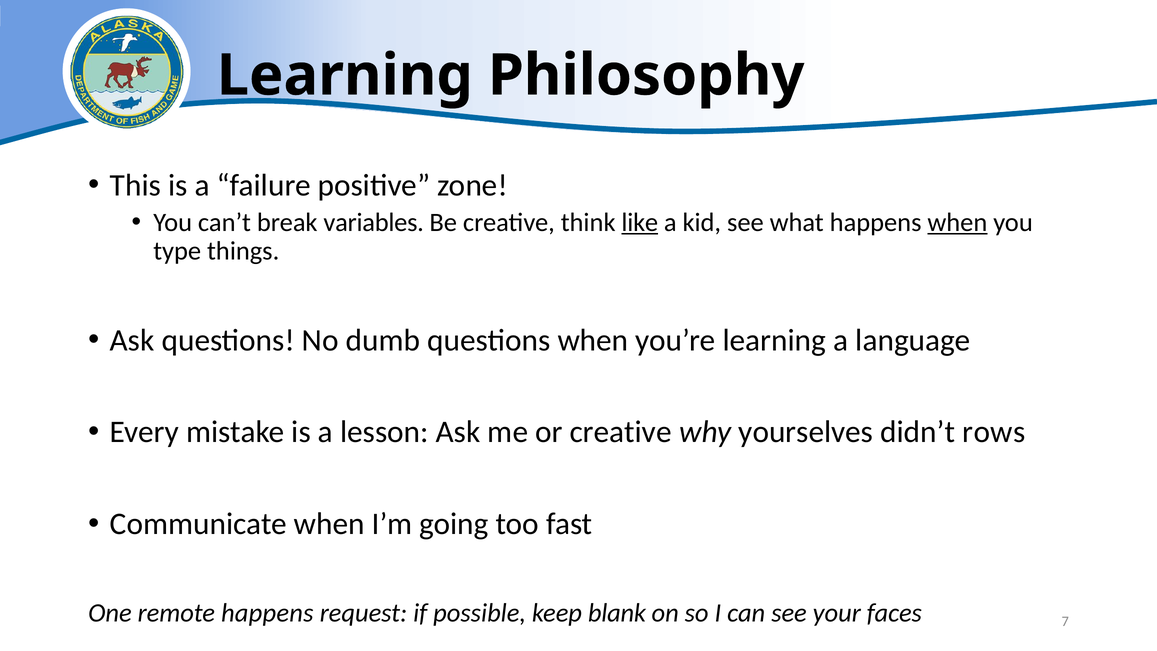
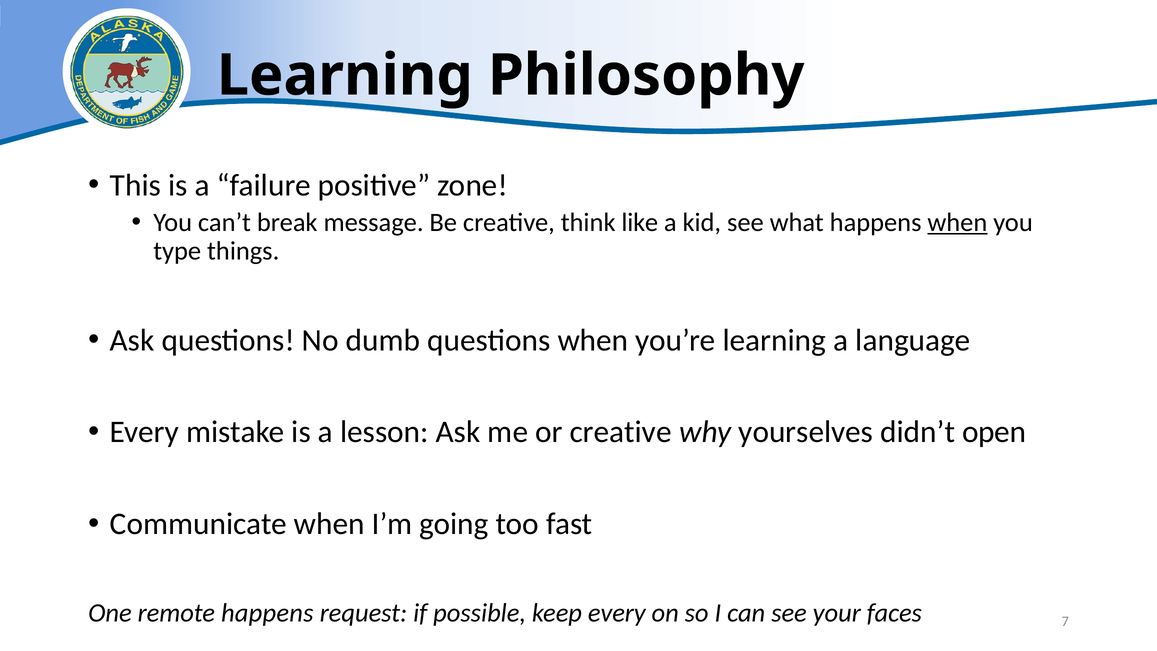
variables: variables -> message (374, 222)
like underline: present -> none (640, 222)
rows: rows -> open (994, 432)
keep blank: blank -> every (617, 613)
